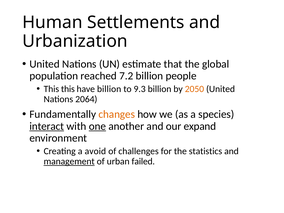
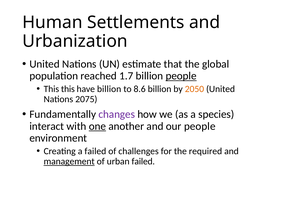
7.2: 7.2 -> 1.7 (126, 76)
people underline: none -> present (181, 76)
9.3: 9.3 -> 8.6 (140, 89)
2064: 2064 -> 2075 (86, 99)
changes colour: orange -> purple (117, 114)
interact underline: present -> none (47, 126)
our expand: expand -> people (200, 126)
a avoid: avoid -> failed (95, 151)
statistics: statistics -> required (205, 151)
